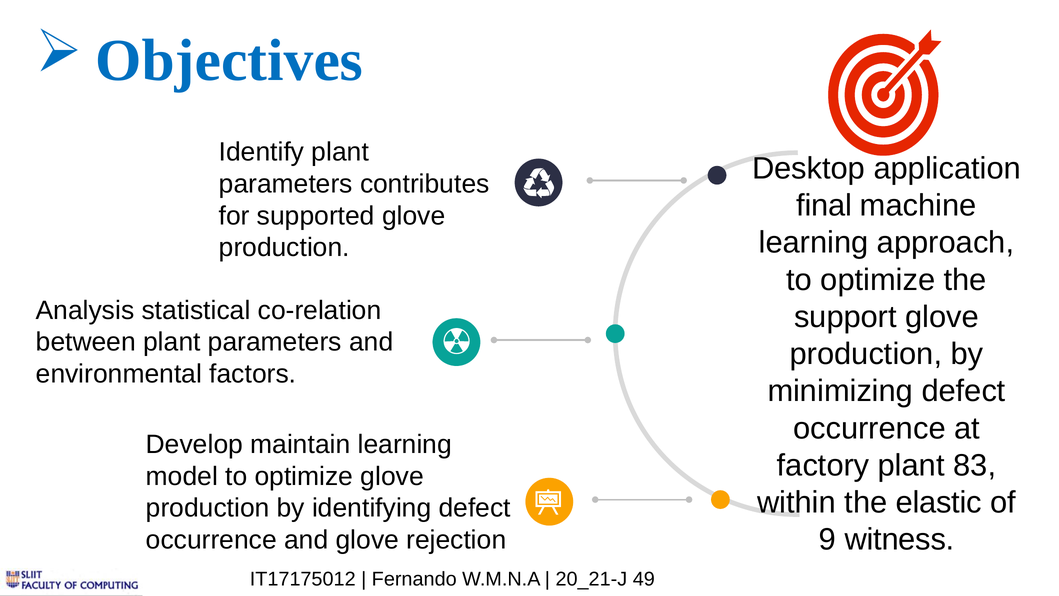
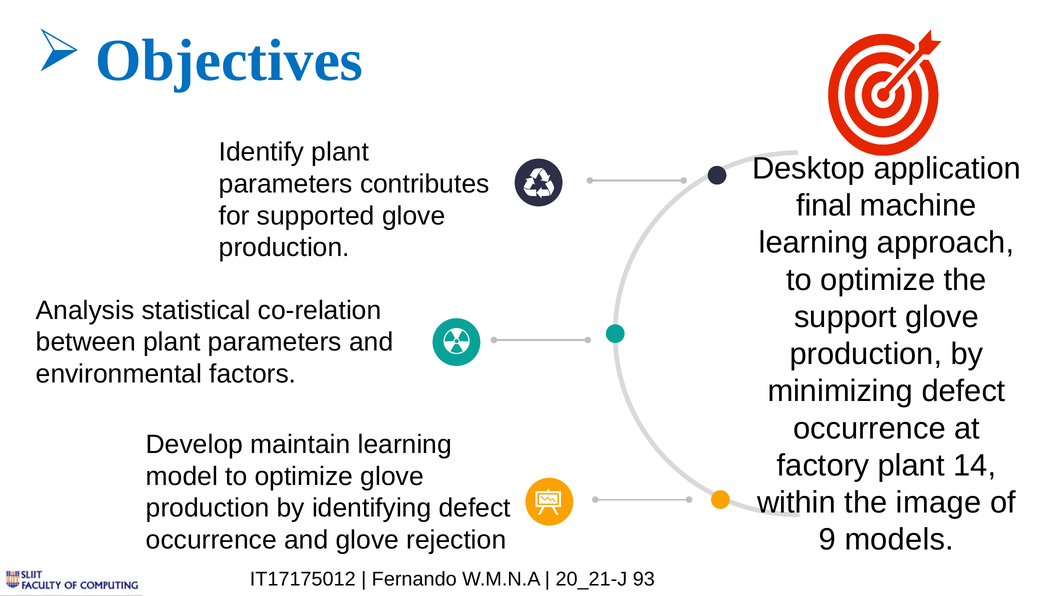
83: 83 -> 14 (975, 465)
elastic: elastic -> image (939, 502)
witness: witness -> models (899, 539)
49: 49 -> 93 (644, 579)
